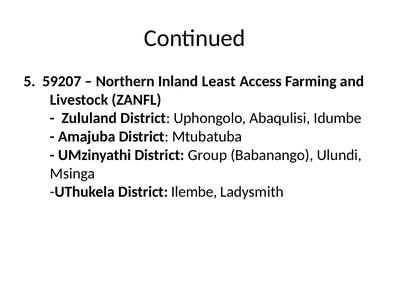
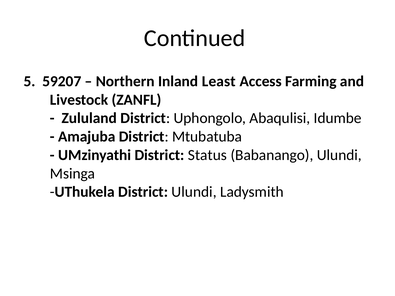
Group: Group -> Status (207, 155)
District Ilembe: Ilembe -> Ulundi (194, 192)
